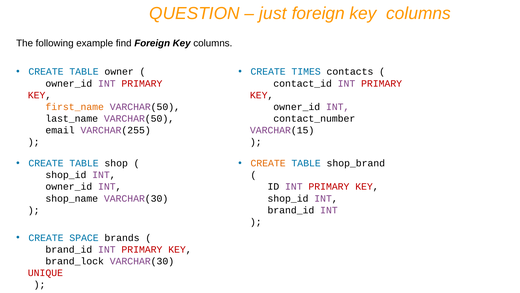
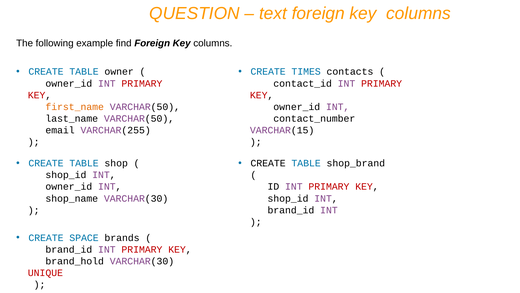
just: just -> text (273, 14)
CREATE colour: orange -> black (268, 163)
brand_lock: brand_lock -> brand_hold (75, 261)
